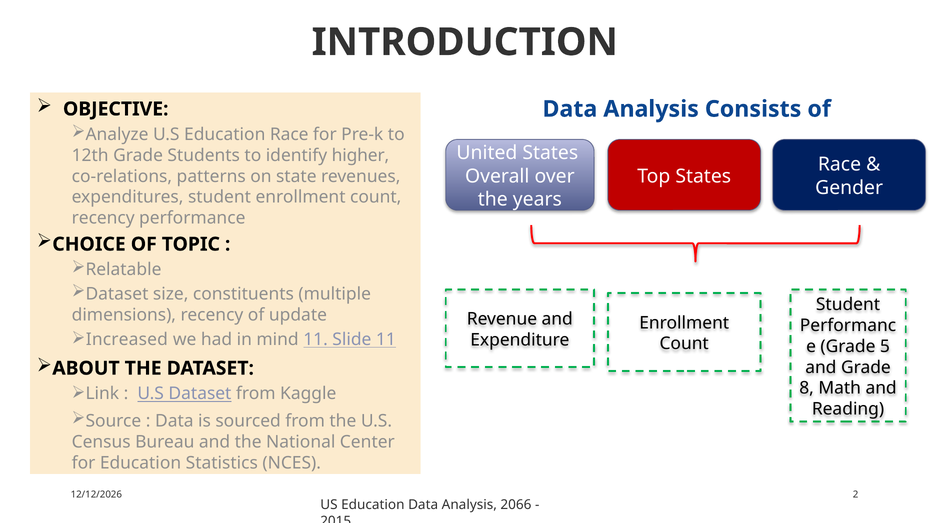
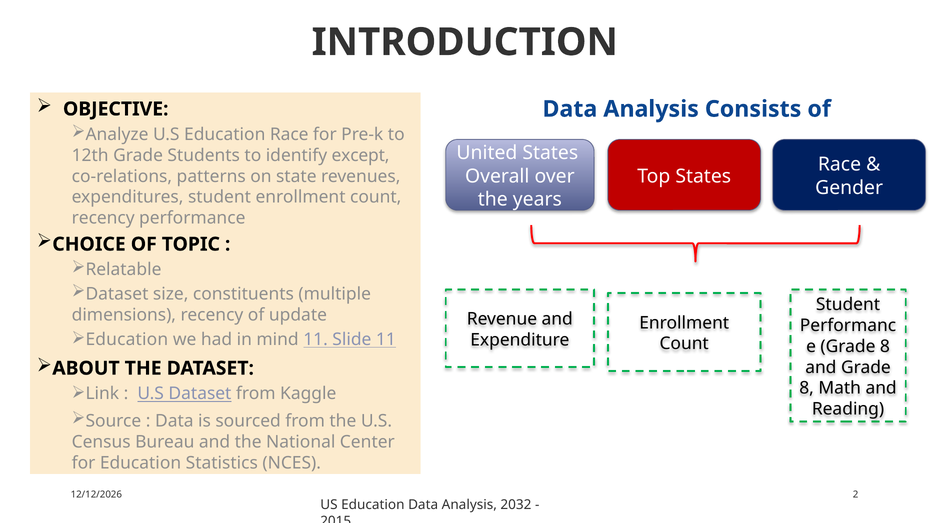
higher: higher -> except (360, 155)
Increased: Increased -> Education (127, 339)
5: 5 -> 8 (885, 346)
2066: 2066 -> 2032 (516, 505)
